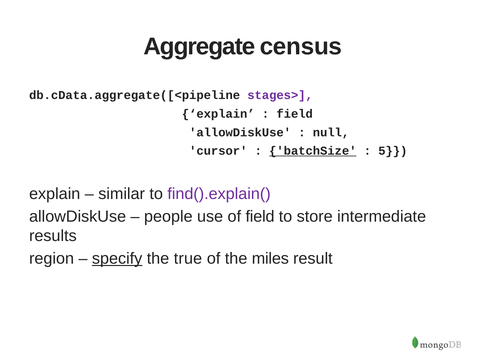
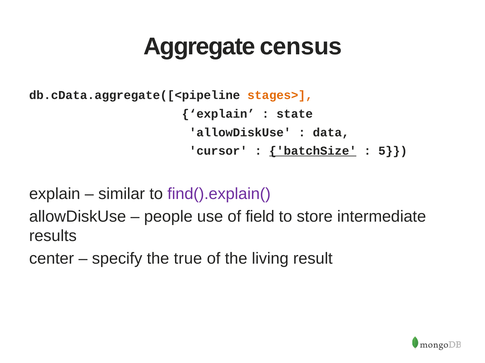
stages> colour: purple -> orange (280, 95)
field: field -> state (295, 114)
null: null -> data (331, 133)
region: region -> center (52, 259)
specify underline: present -> none (117, 259)
miles: miles -> living (270, 259)
